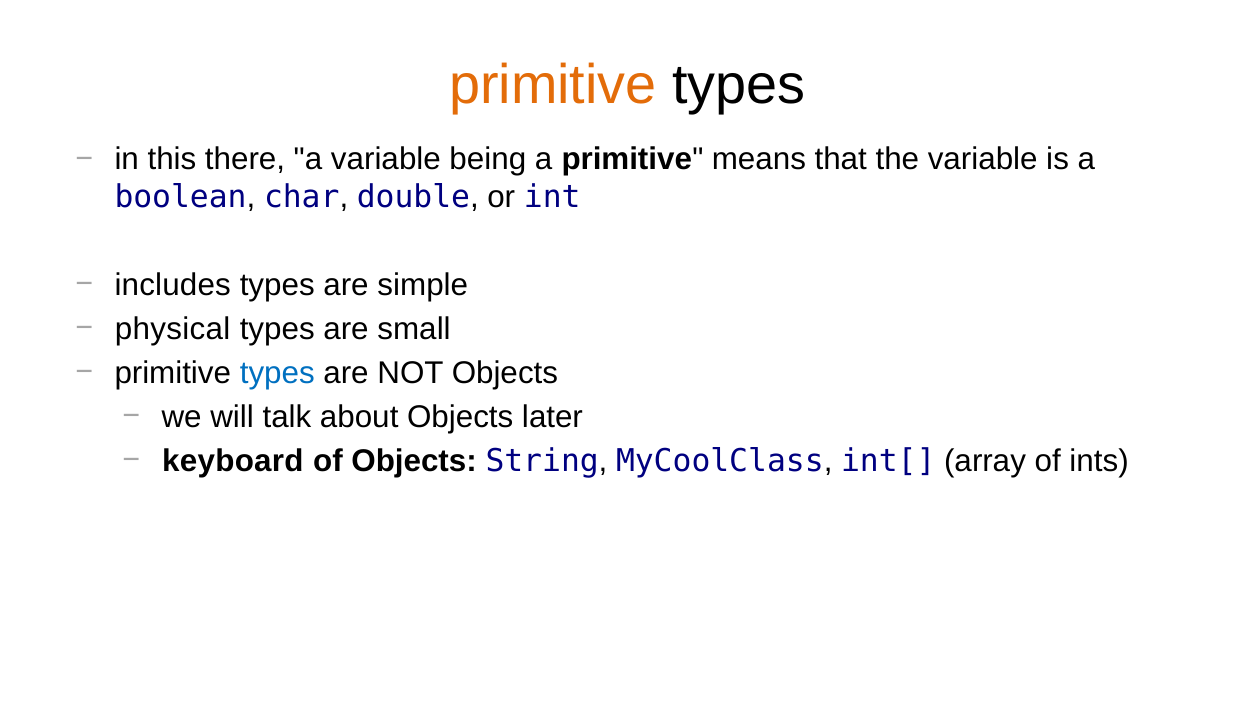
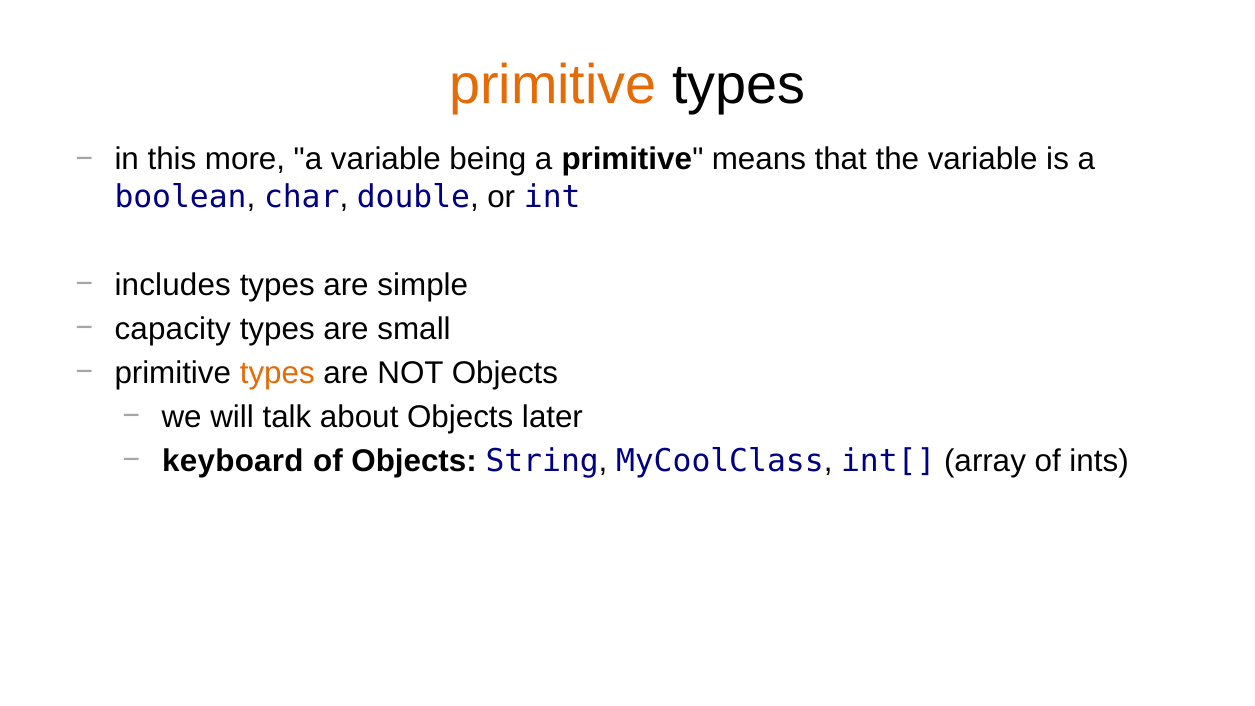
there: there -> more (245, 160)
physical: physical -> capacity (173, 329)
types colour: blue -> orange (277, 373)
